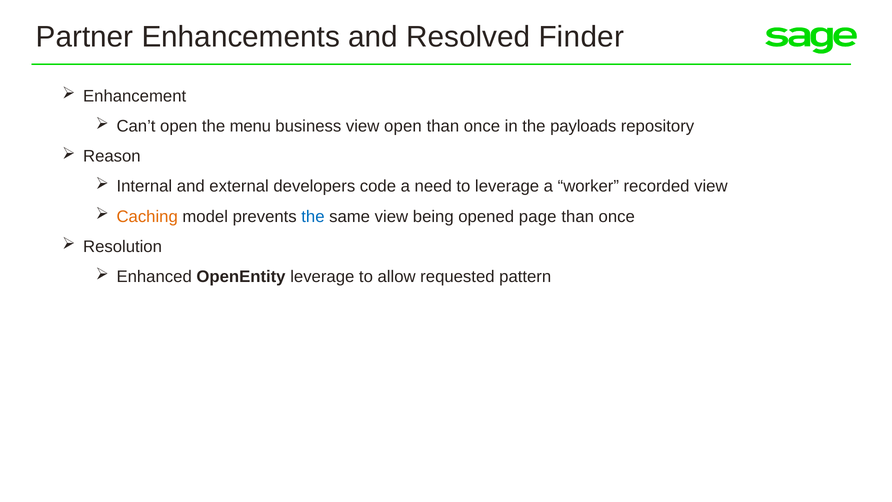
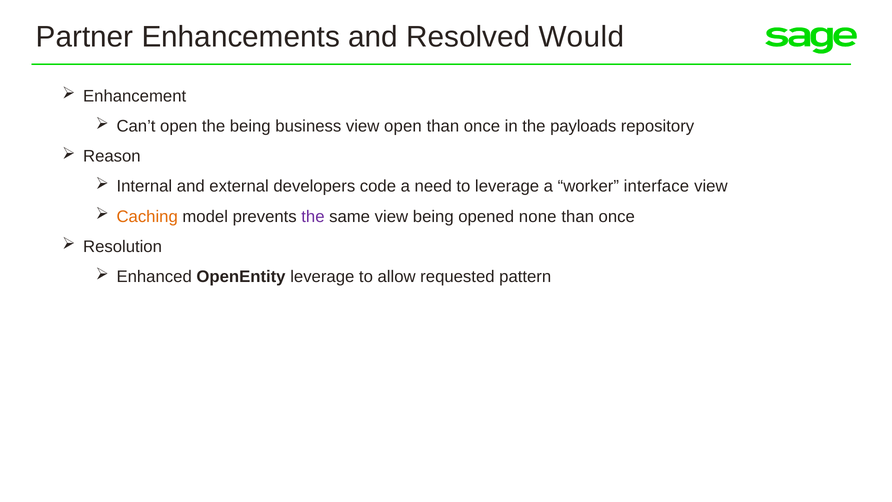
Finder: Finder -> Would (581, 37)
the menu: menu -> being (250, 126)
recorded: recorded -> interface (656, 186)
the colour: blue -> purple (313, 216)
page: page -> none (538, 216)
